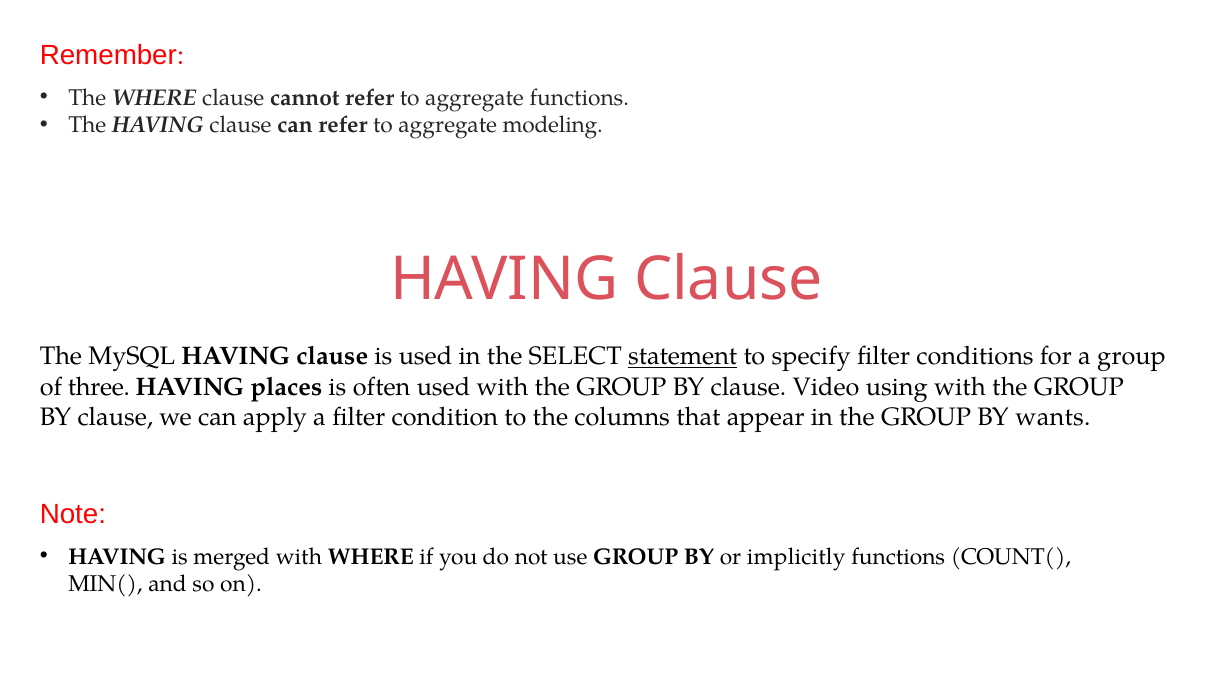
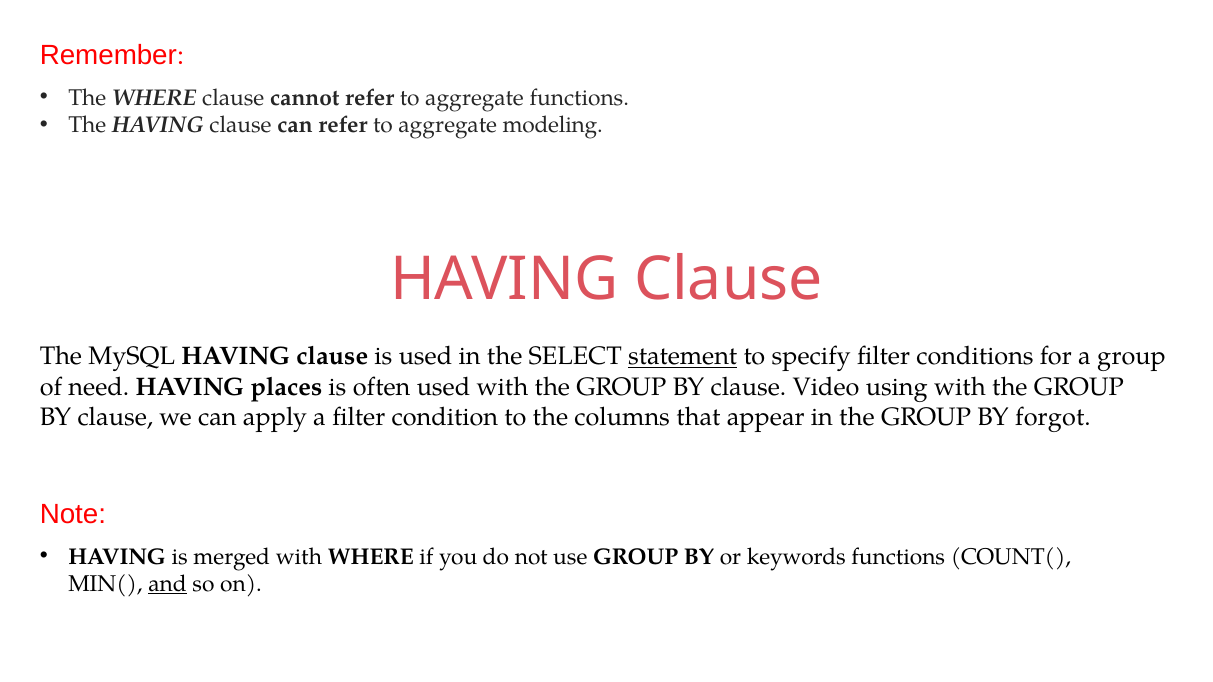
three: three -> need (99, 387)
wants: wants -> forgot (1053, 417)
implicitly: implicitly -> keywords (796, 557)
and underline: none -> present (168, 584)
